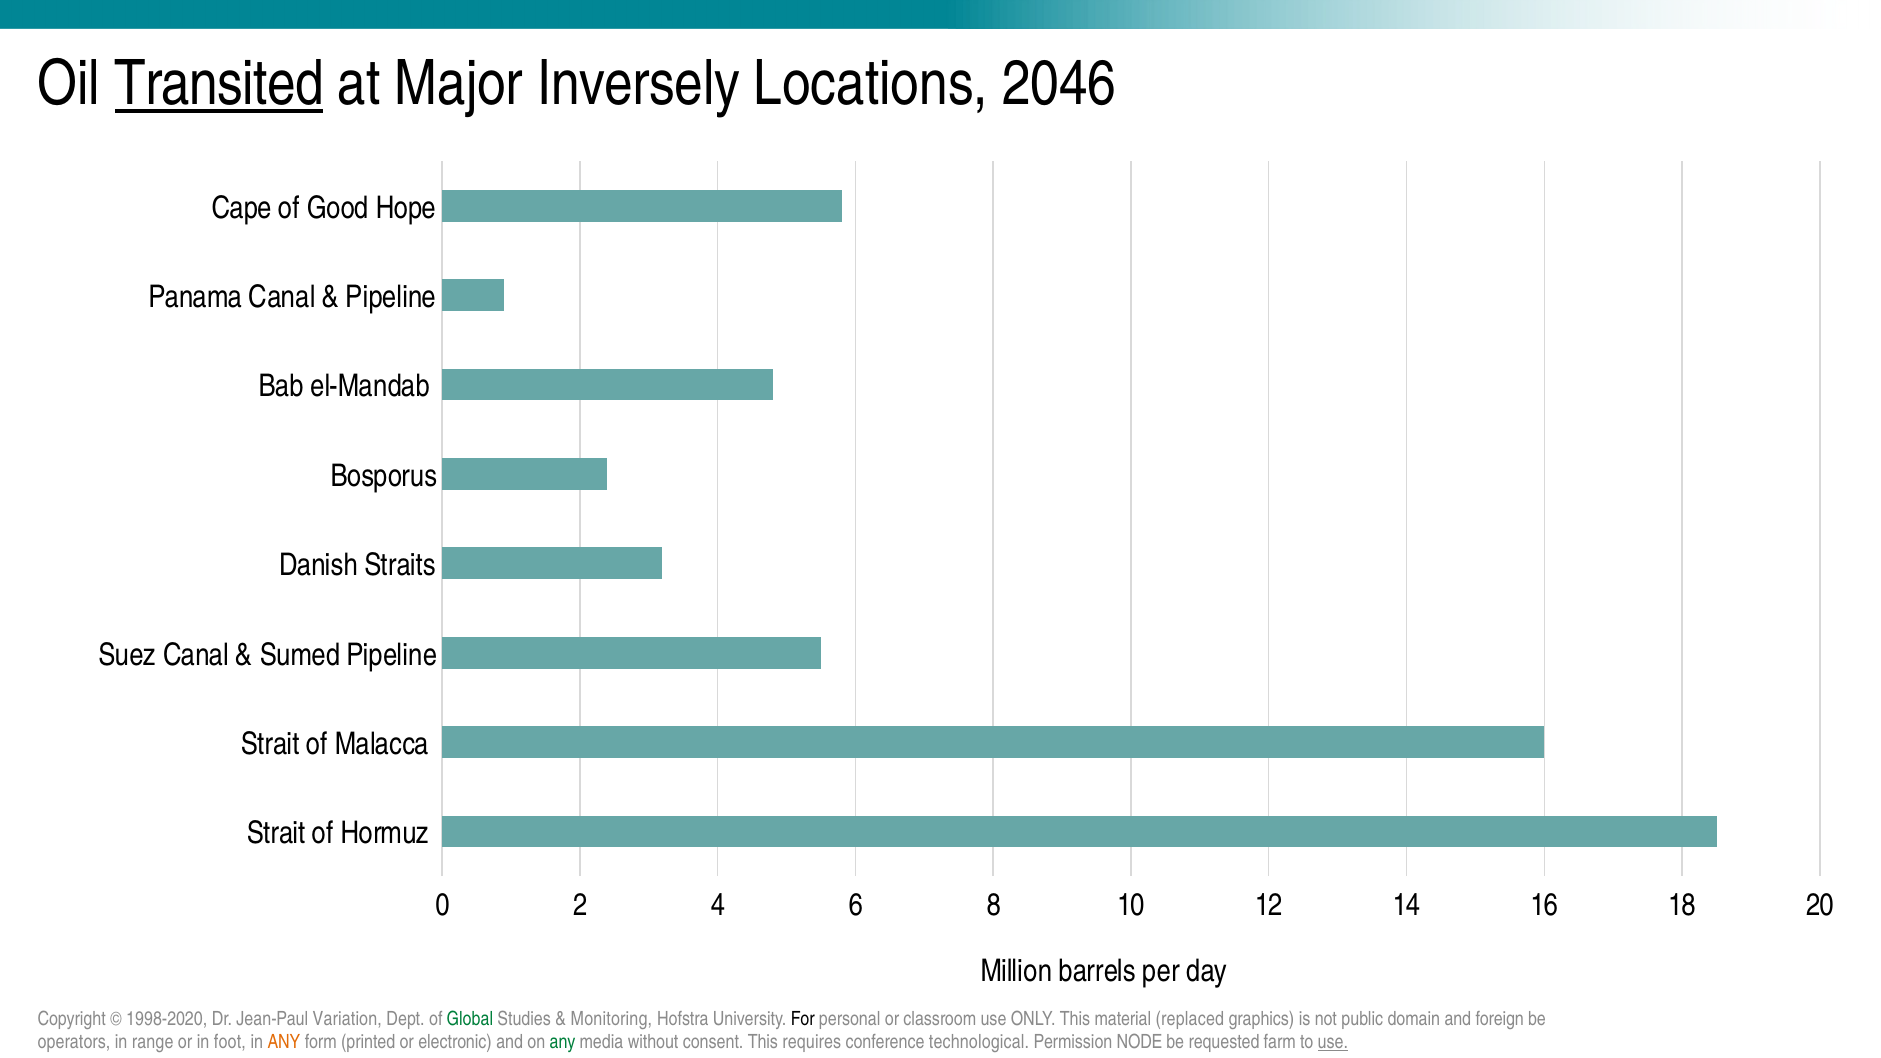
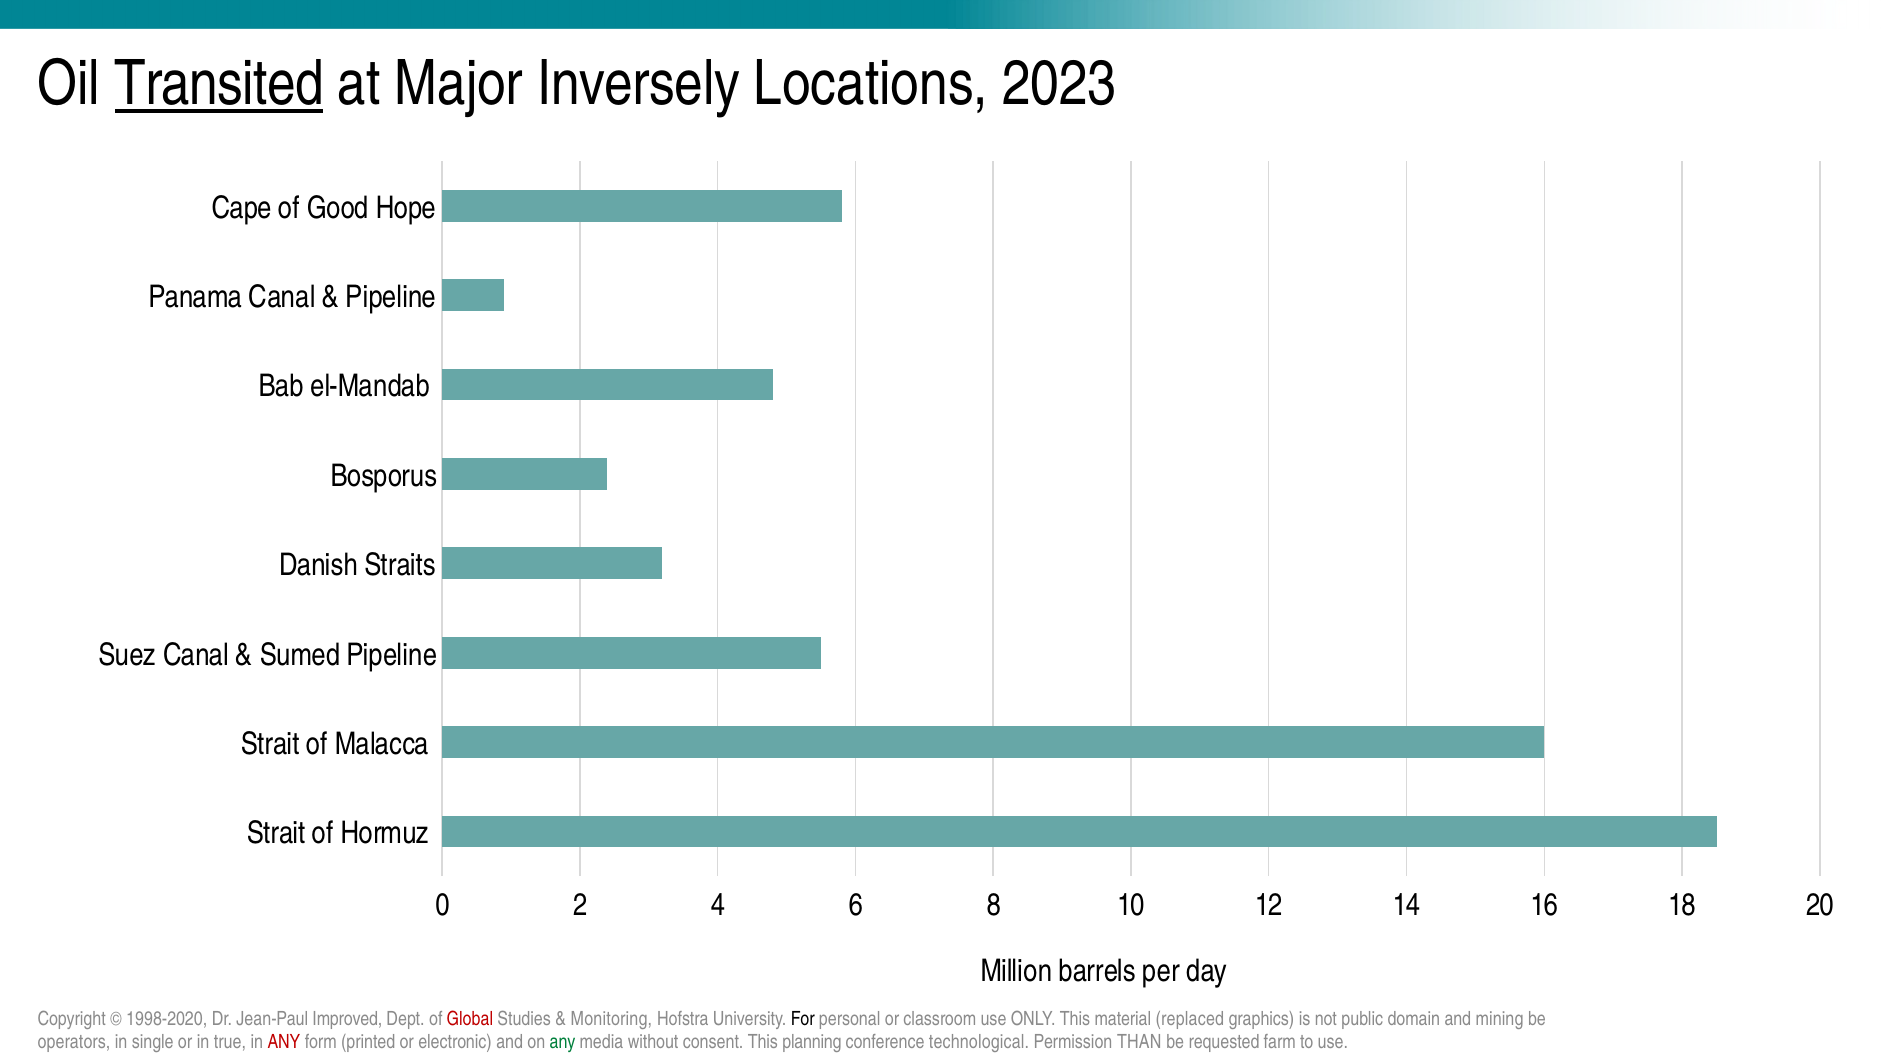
2046: 2046 -> 2023 (1059, 84)
Variation: Variation -> Improved (347, 1019)
Global colour: green -> red (470, 1019)
foreign: foreign -> mining (1500, 1019)
range: range -> single (153, 1042)
foot: foot -> true (230, 1042)
ANY colour: orange -> red (284, 1042)
requires: requires -> planning (812, 1042)
NODE: NODE -> THAN (1139, 1042)
use underline: present -> none (1333, 1042)
